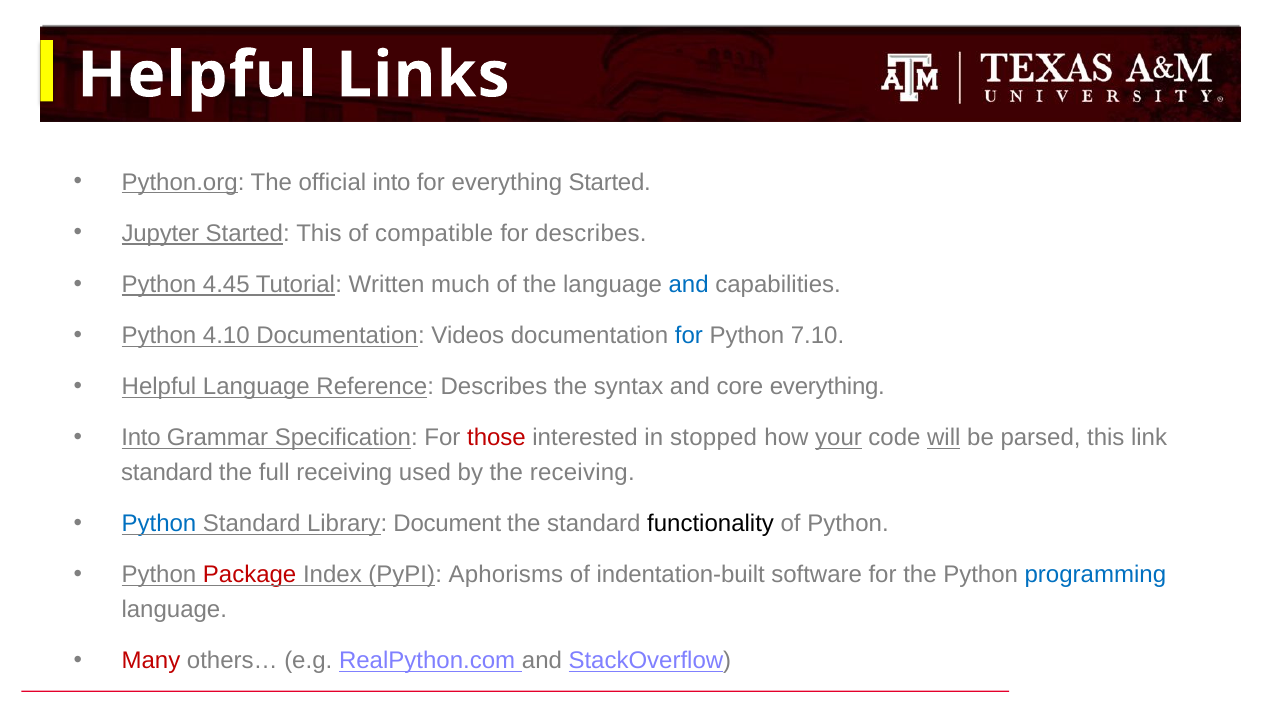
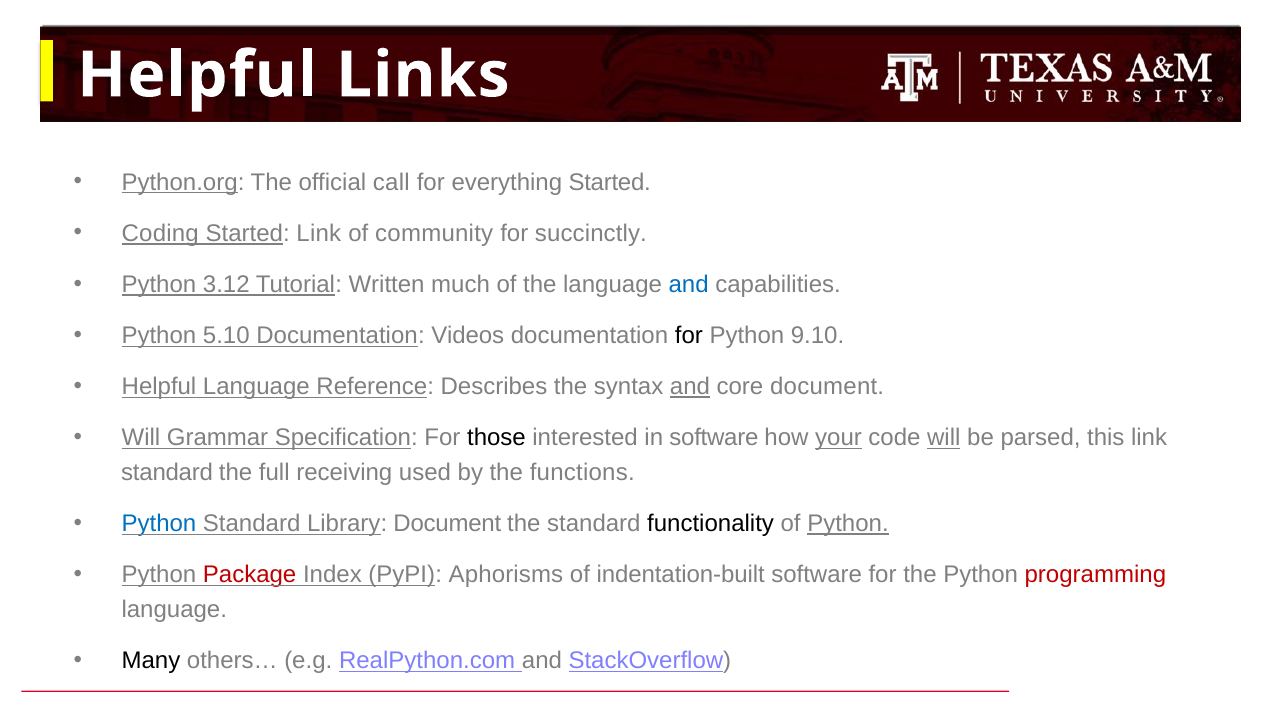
official into: into -> call (391, 182)
Jupyter: Jupyter -> Coding (160, 233)
Started This: This -> Link (319, 233)
compatible: compatible -> community (434, 233)
for describes: describes -> succinctly (591, 233)
4.45: 4.45 -> 3.12 (226, 284)
4.10: 4.10 -> 5.10 (226, 335)
for colour: blue -> black (689, 335)
7.10: 7.10 -> 9.10 (818, 335)
and underline: none -> present (690, 387)
core everything: everything -> document (827, 387)
Into: Into -> Will (141, 438)
those colour: red -> black (496, 438)
in stopped: stopped -> software (714, 438)
the receiving: receiving -> functions (582, 472)
Python underline: none -> present (848, 523)
programming colour: blue -> red (1095, 575)
Many colour: red -> black (151, 660)
